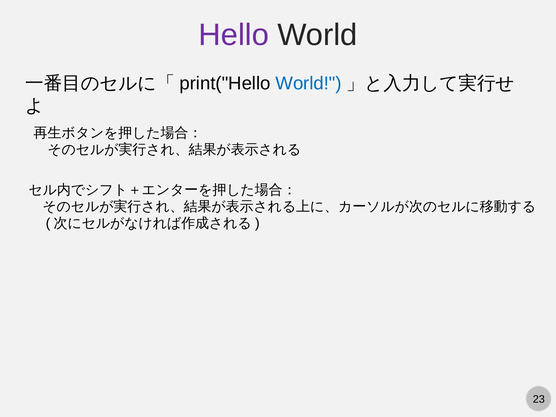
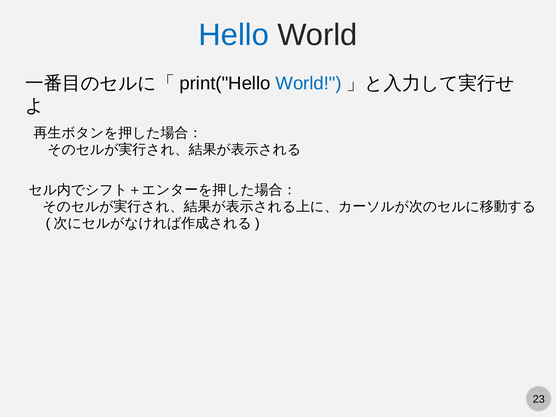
Hello colour: purple -> blue (234, 35)
